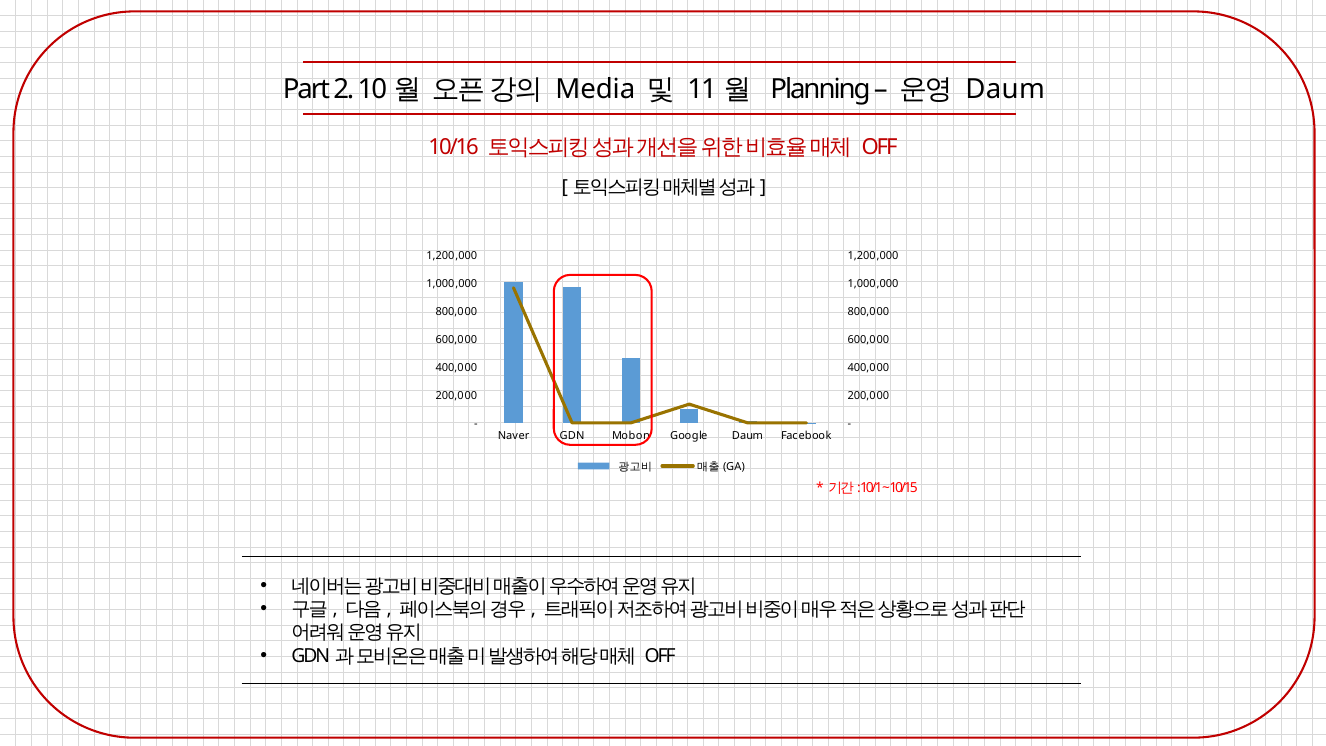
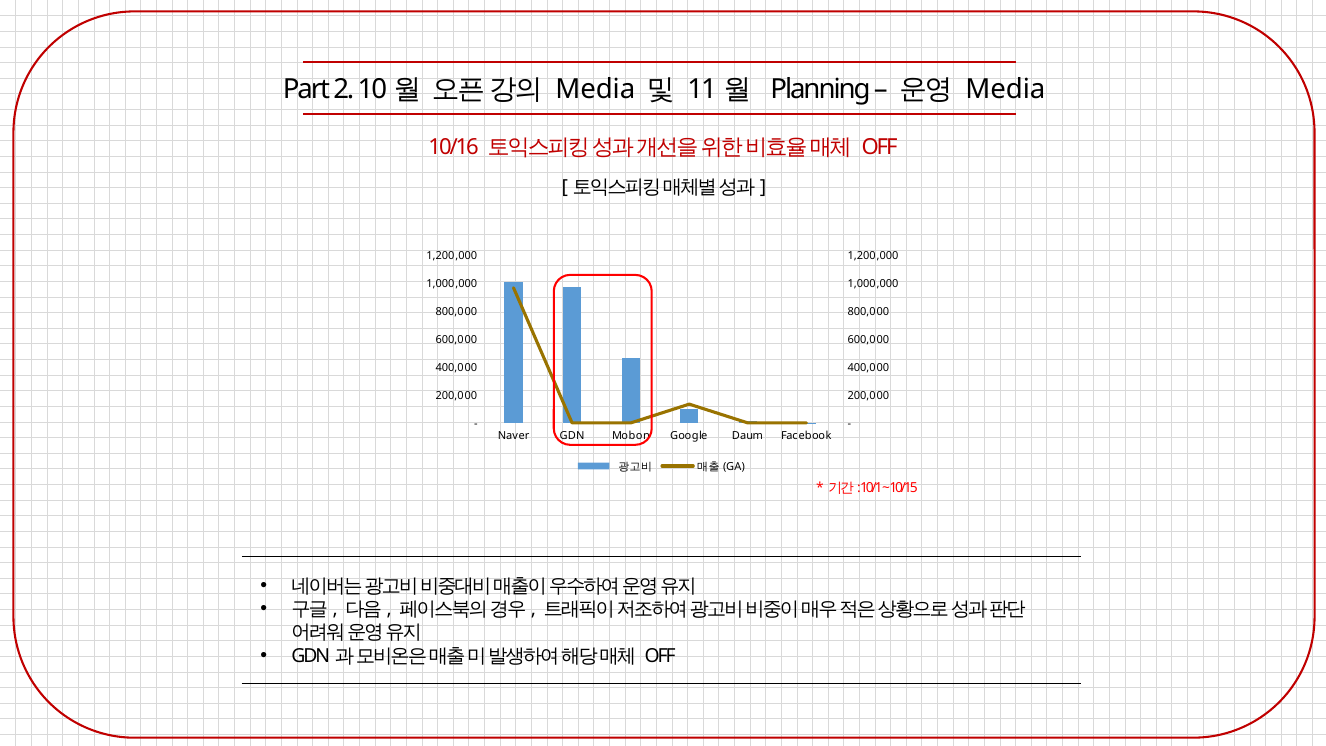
Daum: Daum -> Media (1005, 90)
